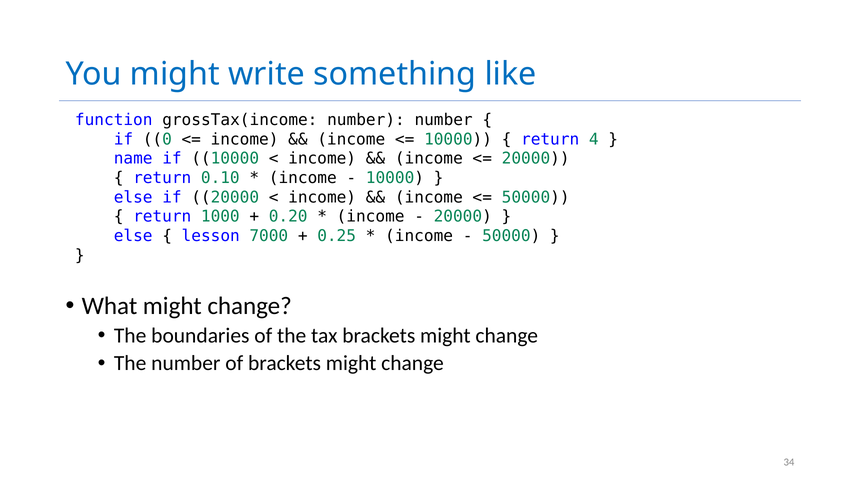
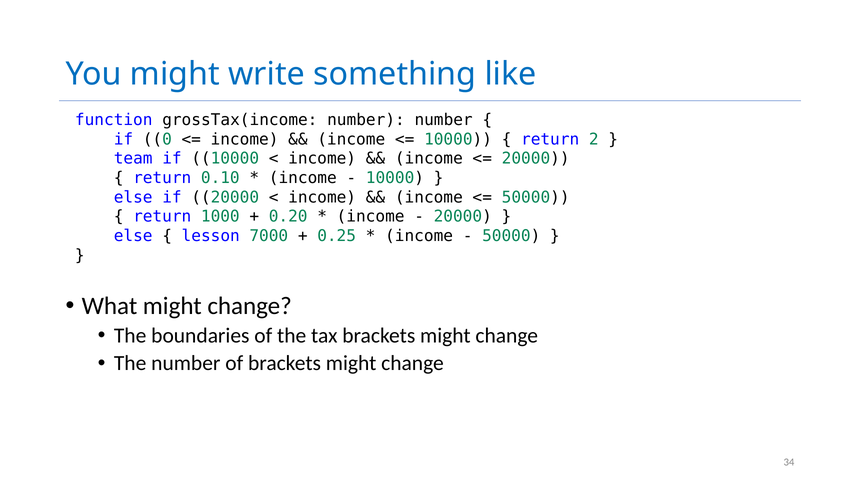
4: 4 -> 2 (594, 139)
name: name -> team (133, 158)
